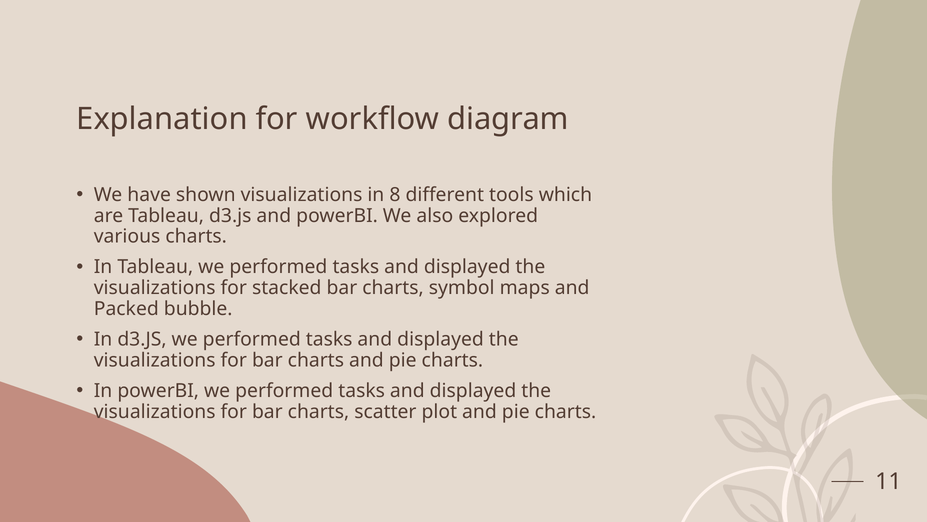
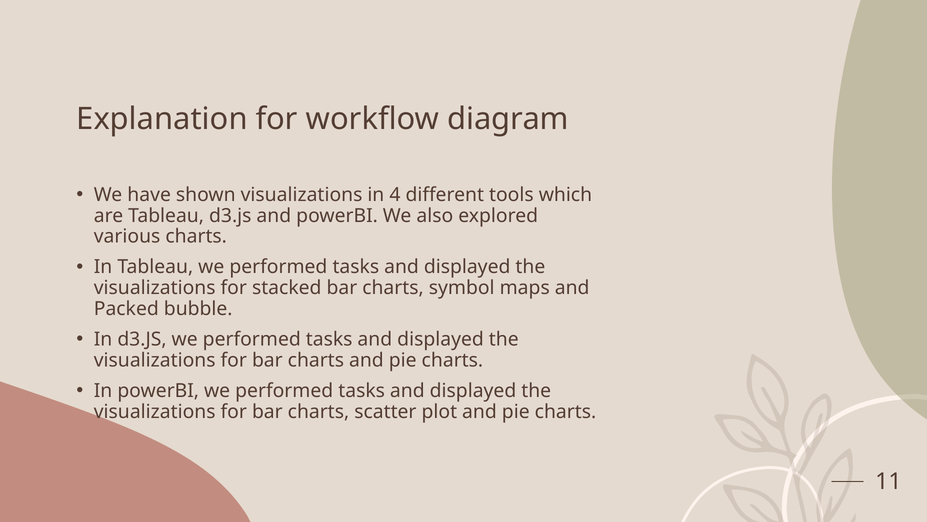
8: 8 -> 4 (395, 195)
